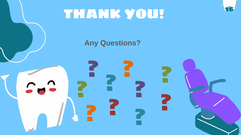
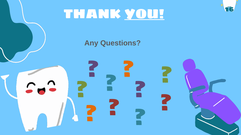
YOU underline: none -> present (144, 14)
